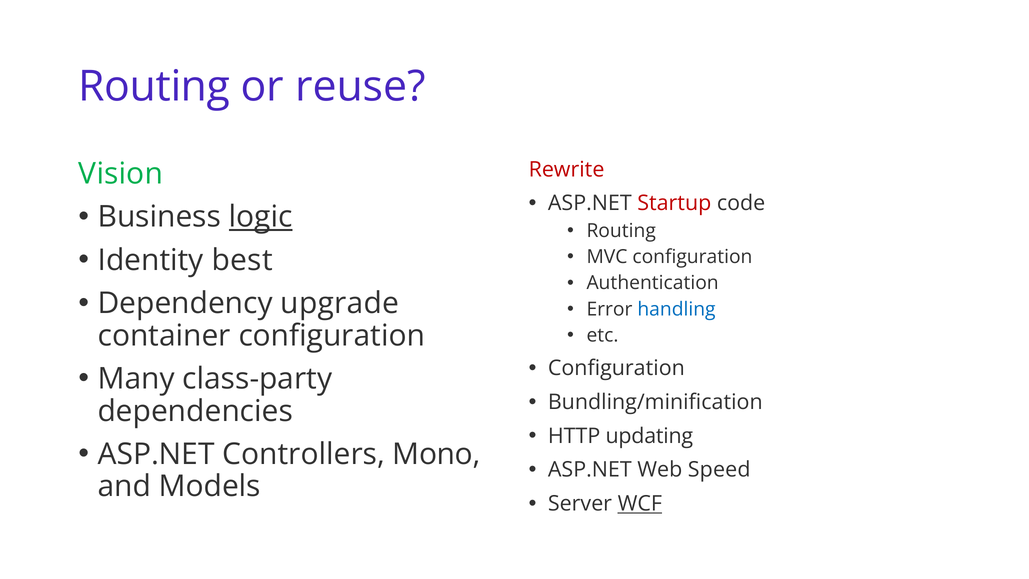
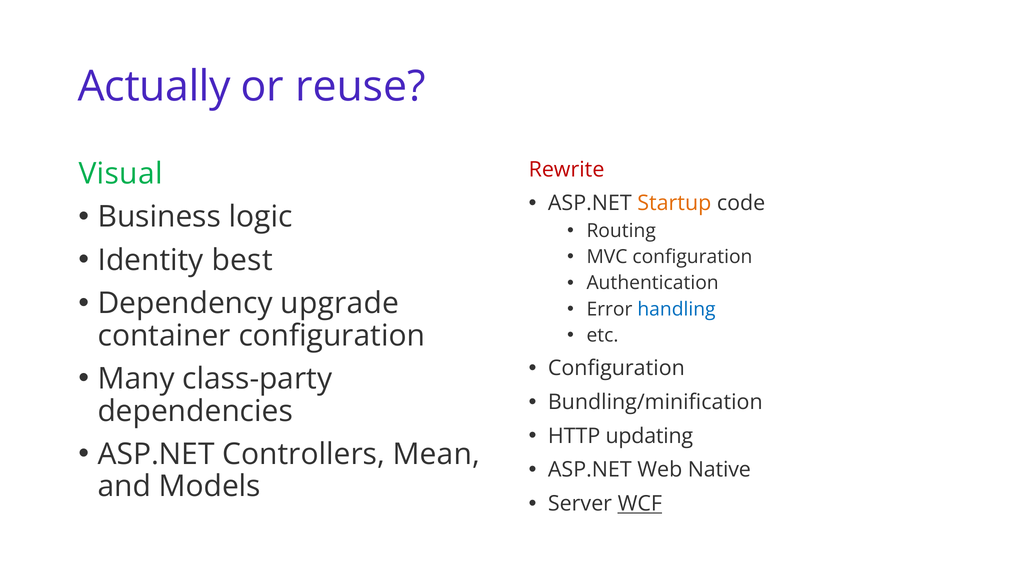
Routing: Routing -> Actually (154, 86)
Vision: Vision -> Visual (121, 174)
Startup colour: red -> orange (674, 203)
logic underline: present -> none (261, 217)
Mono: Mono -> Mean (436, 454)
Speed: Speed -> Native (719, 470)
